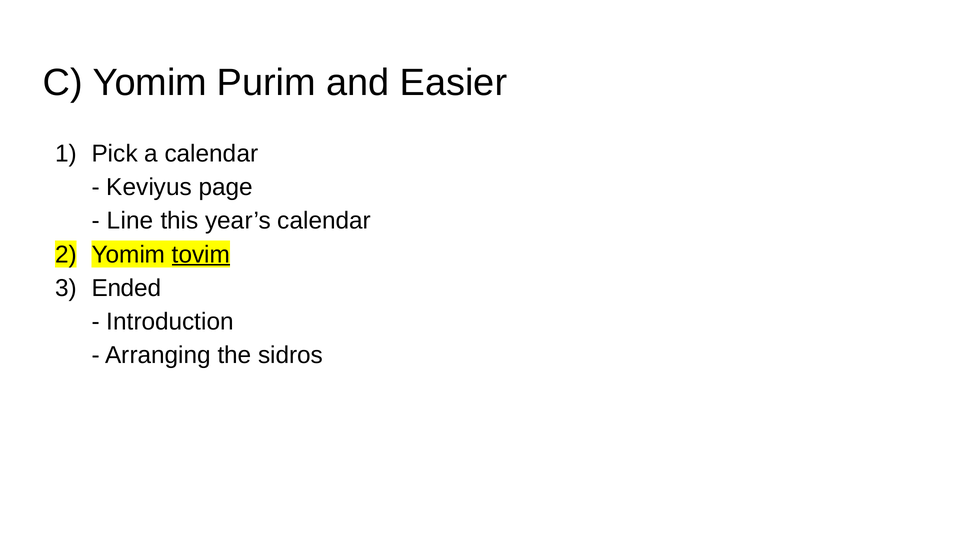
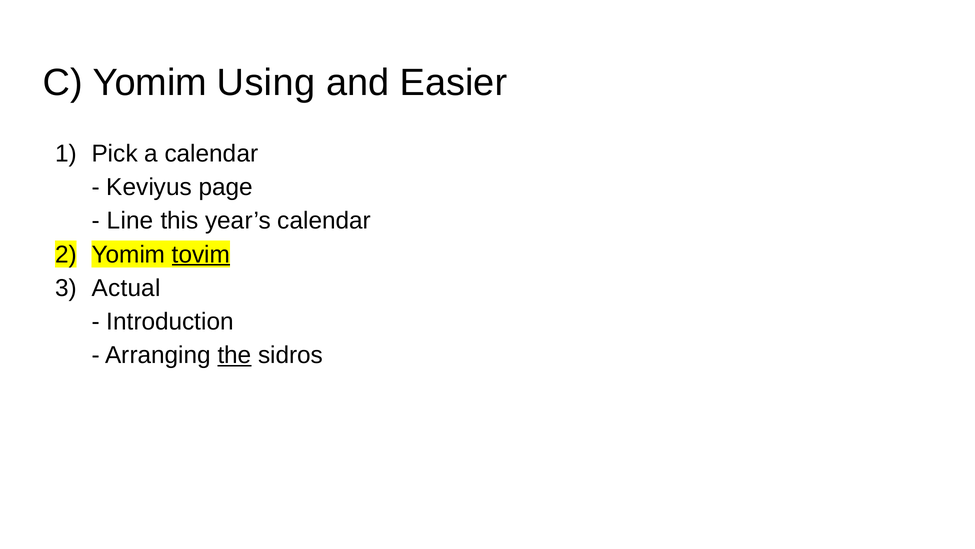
Purim: Purim -> Using (266, 83)
Ended: Ended -> Actual (126, 288)
the underline: none -> present (235, 355)
